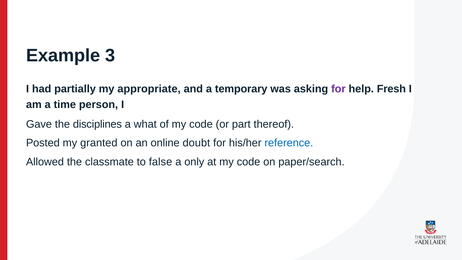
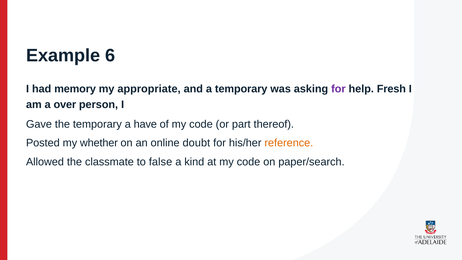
3: 3 -> 6 (110, 55)
partially: partially -> memory (75, 89)
time: time -> over (65, 105)
the disciplines: disciplines -> temporary (97, 124)
what: what -> have (145, 124)
granted: granted -> whether (99, 143)
reference colour: blue -> orange (289, 143)
only: only -> kind (194, 162)
